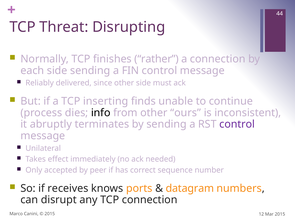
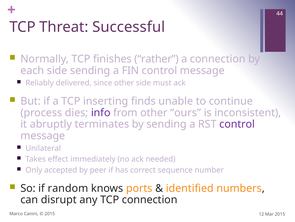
Disrupting: Disrupting -> Successful (129, 27)
info colour: black -> purple (101, 112)
receives: receives -> random (68, 188)
datagram: datagram -> identified (190, 188)
